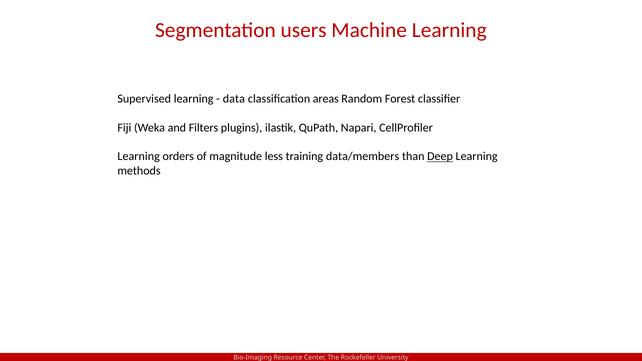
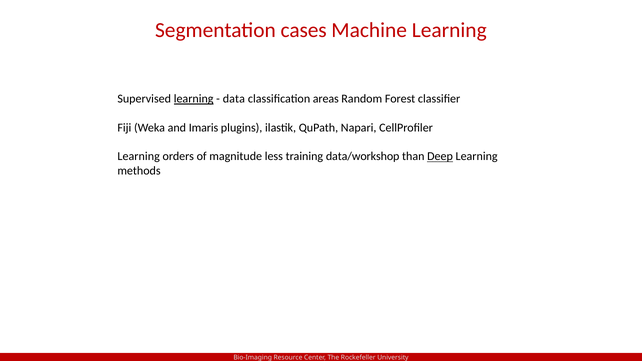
users: users -> cases (304, 30)
learning underline: none -> present (194, 99)
Filters: Filters -> Imaris (204, 128)
data/members: data/members -> data/workshop (363, 157)
